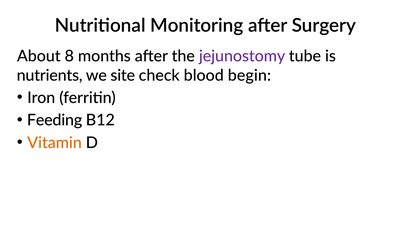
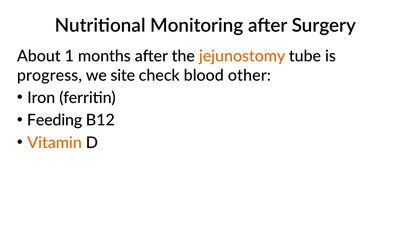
8: 8 -> 1 (69, 56)
jejunostomy colour: purple -> orange (242, 56)
nutrients: nutrients -> progress (49, 75)
begin: begin -> other (249, 75)
